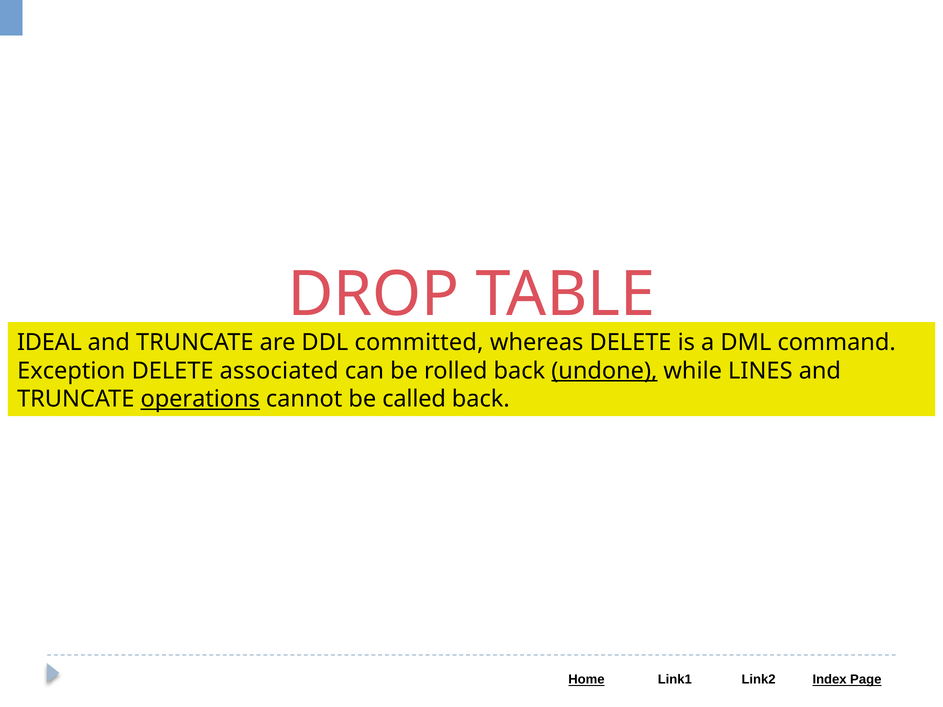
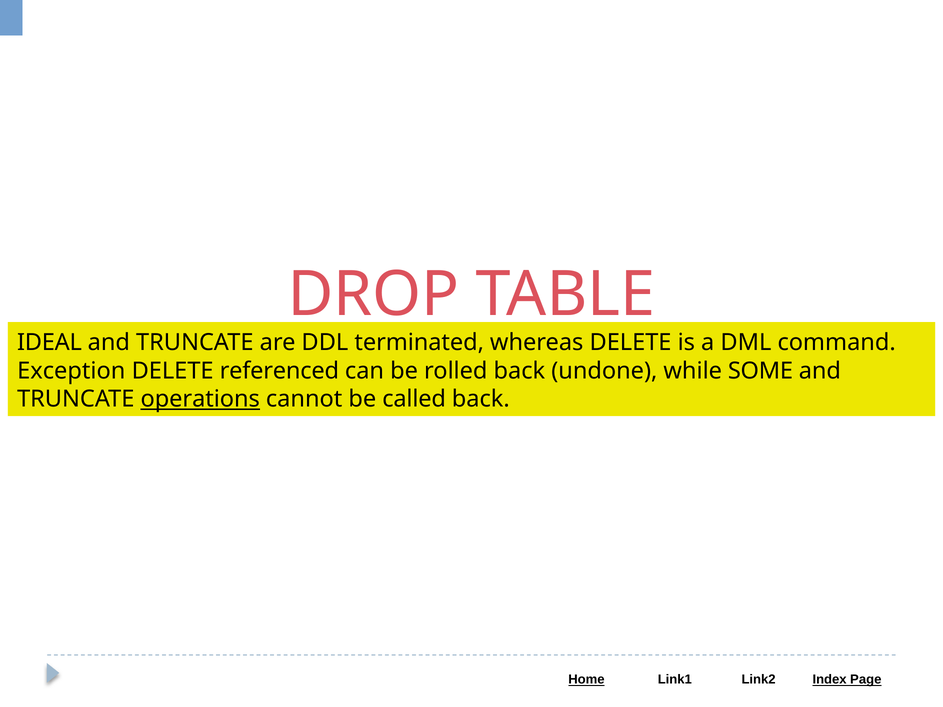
committed: committed -> terminated (419, 343)
associated: associated -> referenced (279, 371)
undone underline: present -> none (604, 371)
LINES: LINES -> SOME (760, 371)
